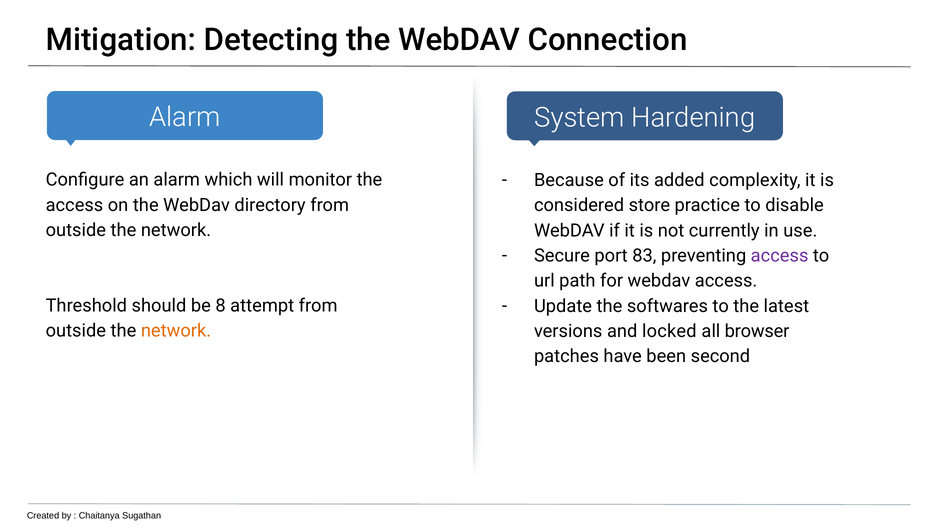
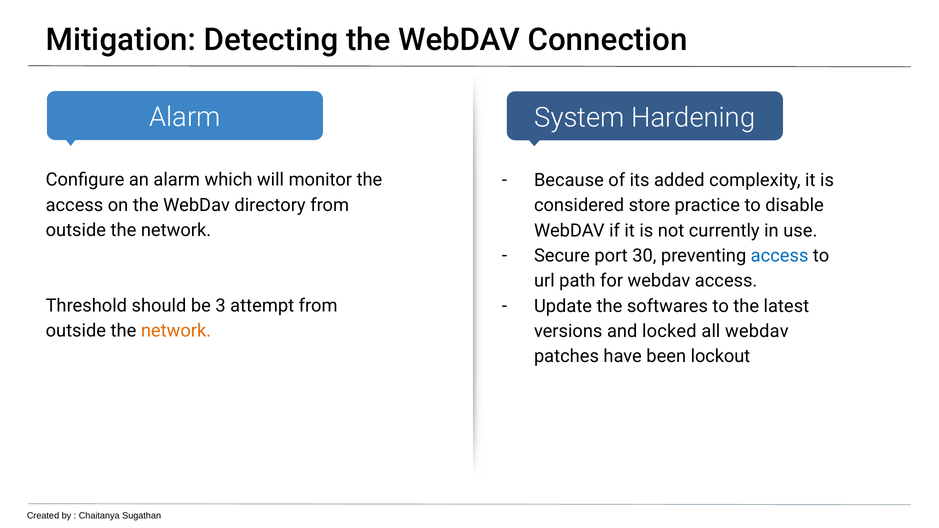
83: 83 -> 30 (644, 256)
access colour: purple -> blue (780, 256)
8: 8 -> 3 (221, 306)
all browser: browser -> webdav (757, 331)
second: second -> lockout (720, 357)
